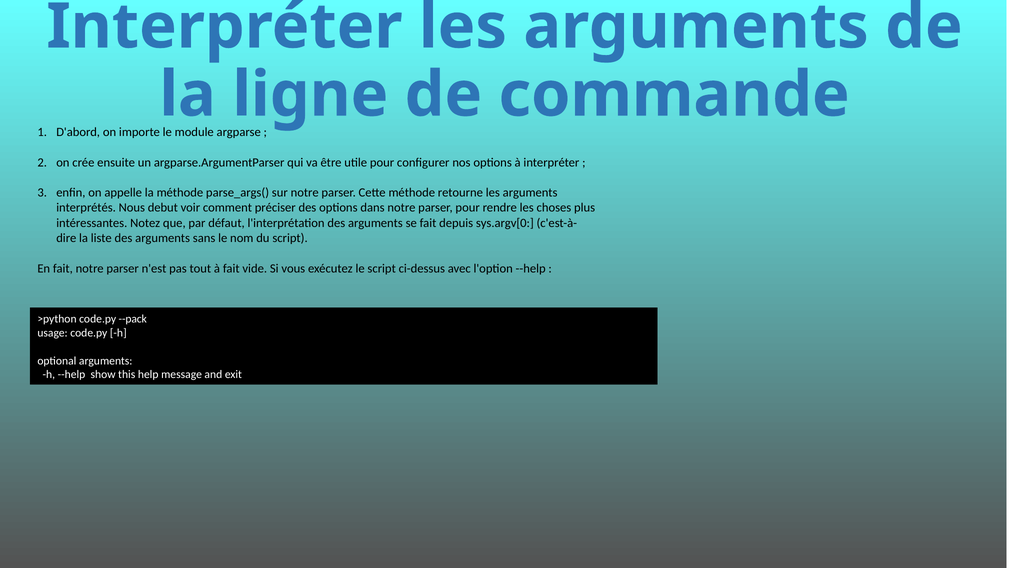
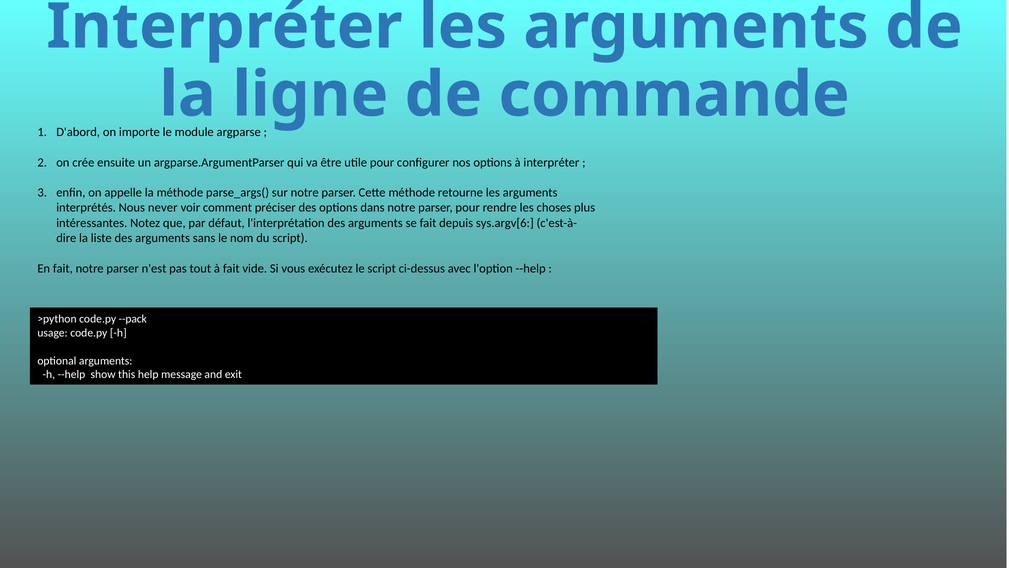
debut: debut -> never (163, 208)
sys.argv[0: sys.argv[0 -> sys.argv[6 (505, 223)
